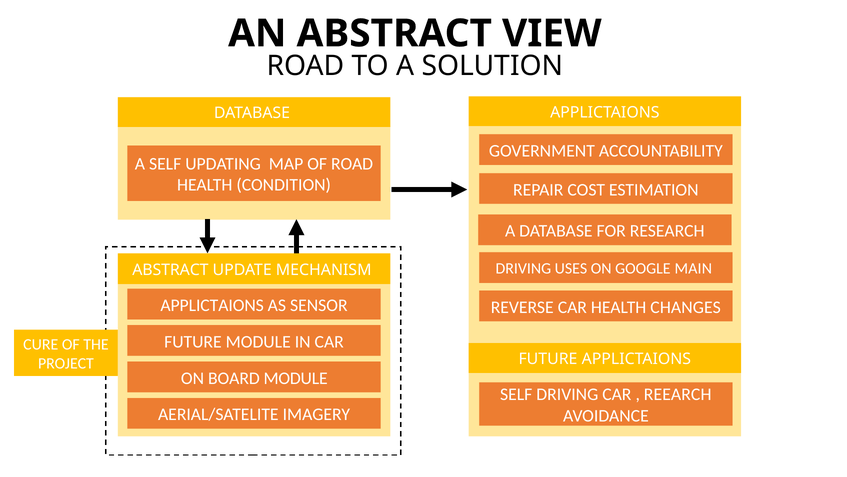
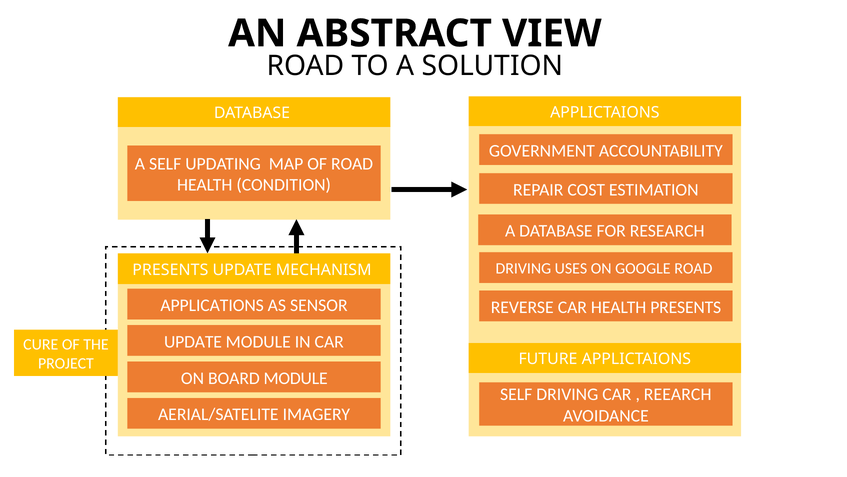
GOOGLE MAIN: MAIN -> ROAD (693, 268)
ABSTRACT: ABSTRACT -> PRESENTS (170, 269)
APPLICTAIONS: APPLICTAIONS -> APPLICATIONS (212, 305)
HEALTH CHANGES: CHANGES -> PRESENTS (686, 307)
FUTURE: FUTURE -> UPDATE (193, 341)
